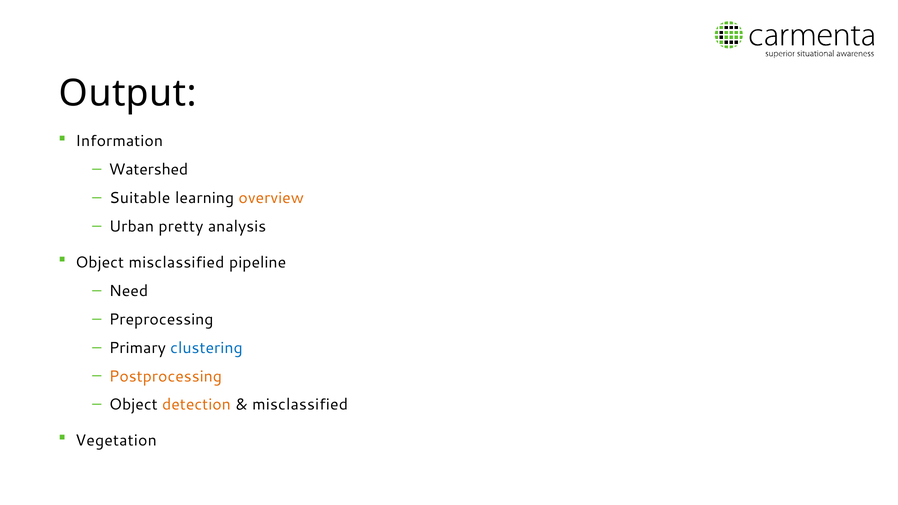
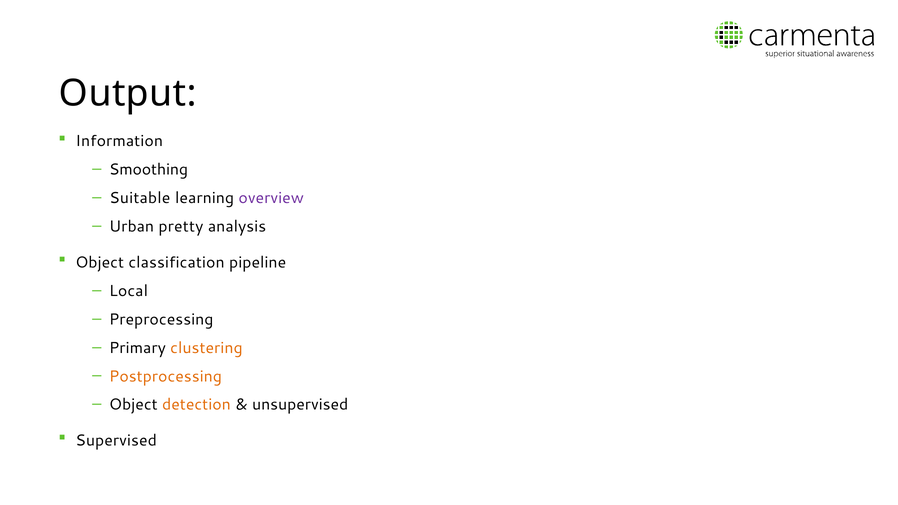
Watershed: Watershed -> Smoothing (148, 170)
overview colour: orange -> purple (271, 198)
Object misclassified: misclassified -> classification (177, 263)
Need: Need -> Local (128, 291)
clustering colour: blue -> orange (206, 348)
misclassified: misclassified -> unsupervised (300, 405)
Vegetation: Vegetation -> Supervised (116, 441)
